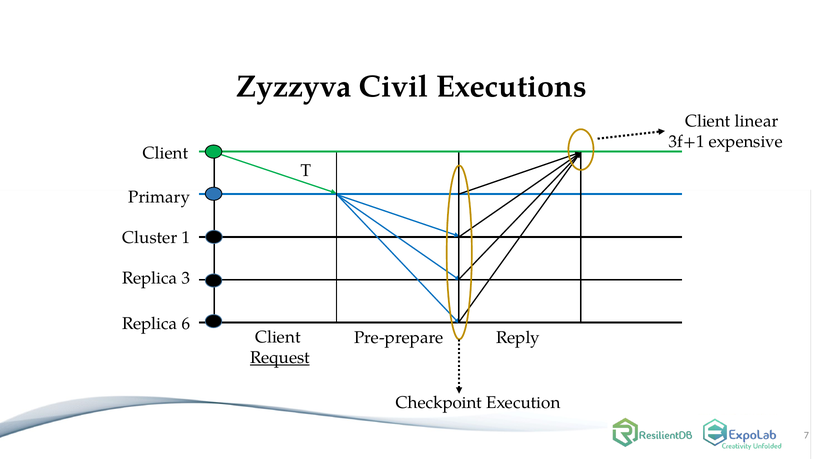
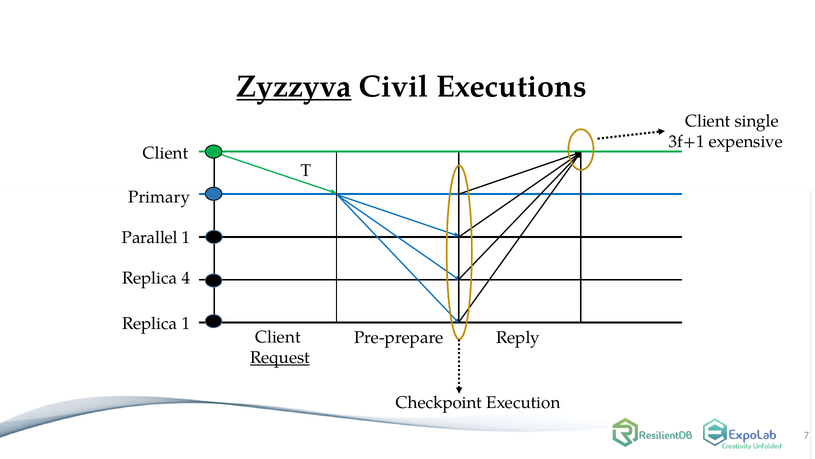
Zyzzyva underline: none -> present (294, 87)
linear: linear -> single (757, 121)
Cluster: Cluster -> Parallel (150, 237)
3: 3 -> 4 (186, 278)
Replica 6: 6 -> 1 (186, 323)
